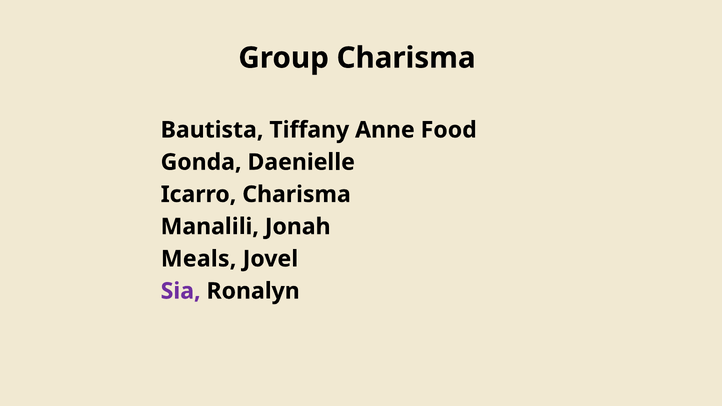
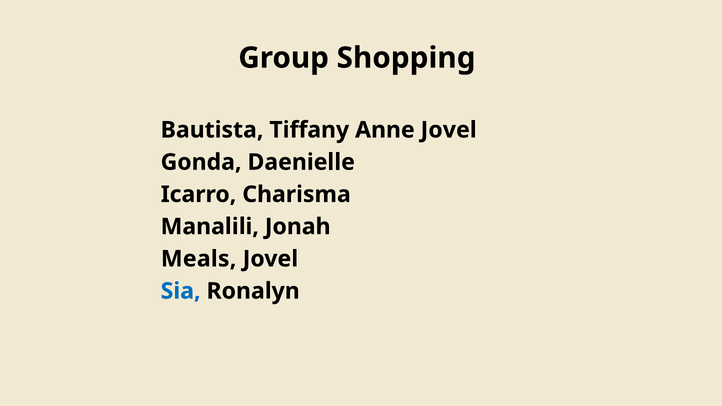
Group Charisma: Charisma -> Shopping (406, 58)
Anne Food: Food -> Jovel (449, 130)
Sia colour: purple -> blue (181, 291)
